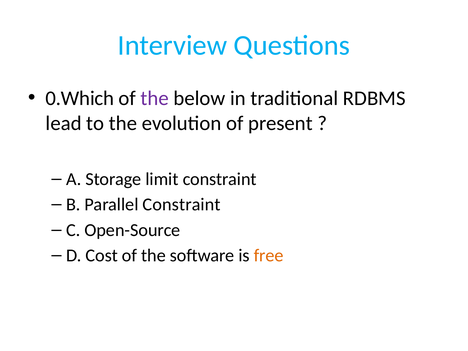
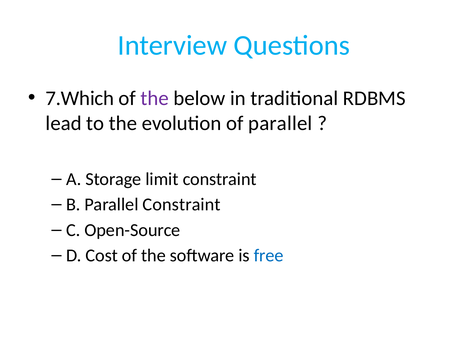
0.Which: 0.Which -> 7.Which (80, 98)
of present: present -> parallel (280, 123)
free colour: orange -> blue (269, 256)
